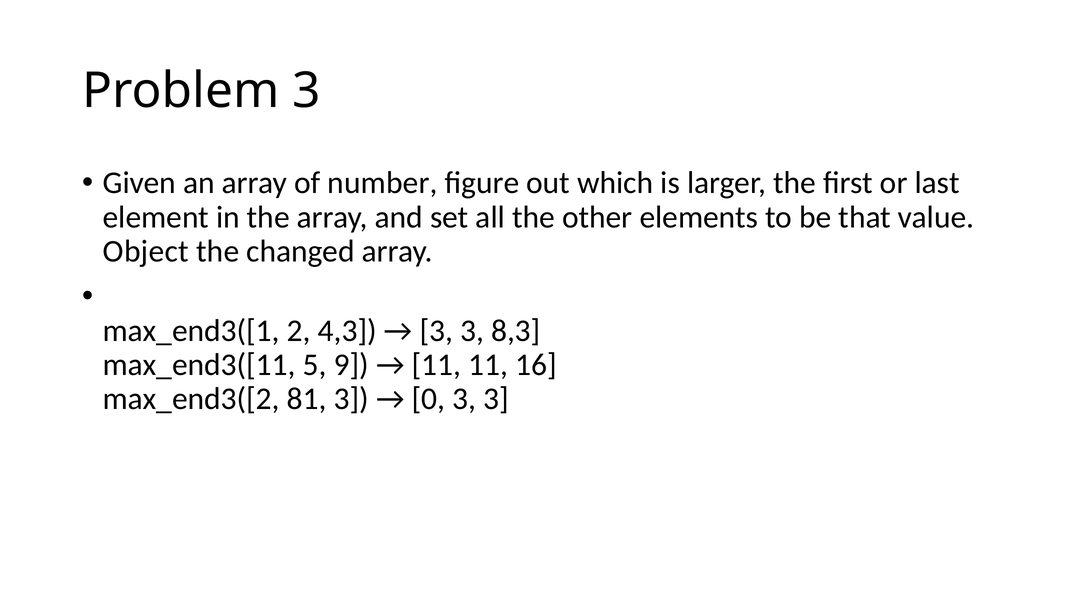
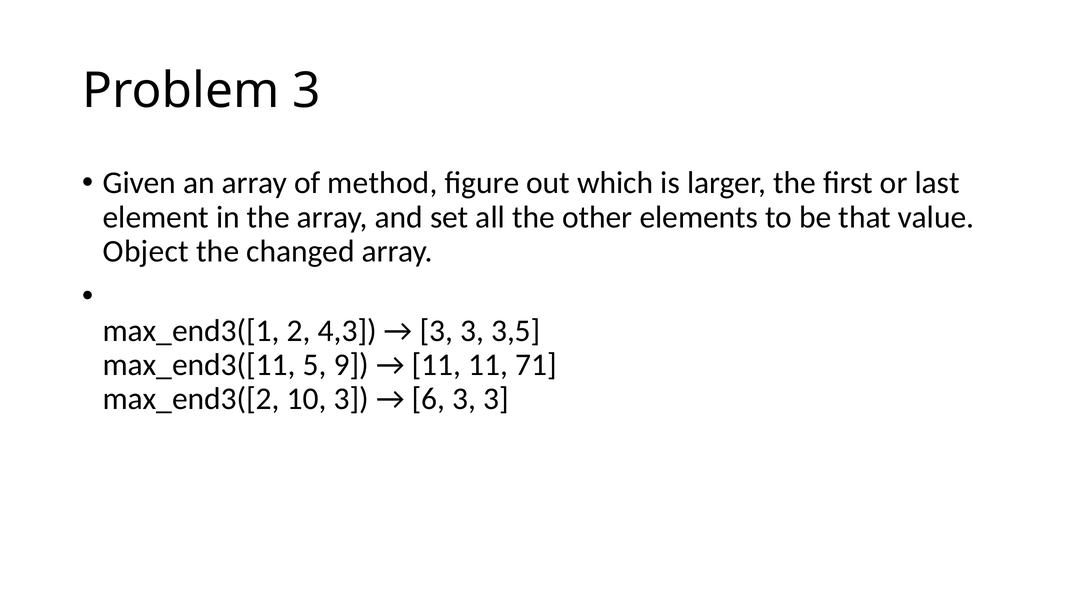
number: number -> method (382, 183)
8,3: 8,3 -> 3,5 (516, 331)
16: 16 -> 71 (536, 365)
81: 81 -> 10 (307, 399)
0: 0 -> 6 (428, 399)
